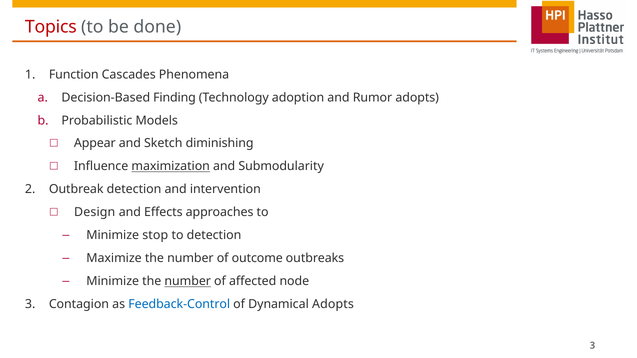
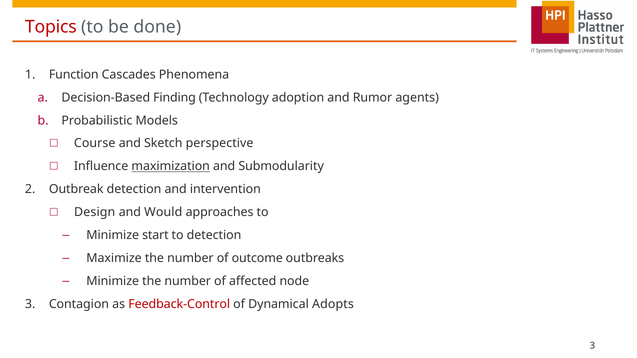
Rumor adopts: adopts -> agents (417, 98)
Appear: Appear -> Course (95, 144)
diminishing: diminishing -> perspective (220, 144)
Effects: Effects -> Would (163, 213)
stop: stop -> start (155, 236)
number underline: present -> none (188, 282)
Feedback-Control colour: blue -> red (179, 305)
